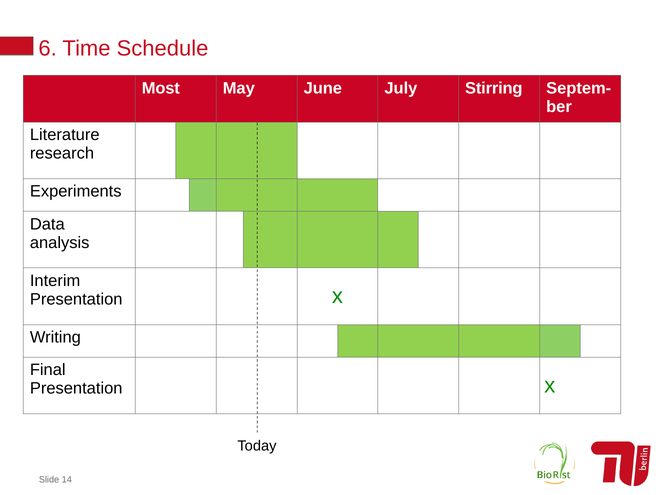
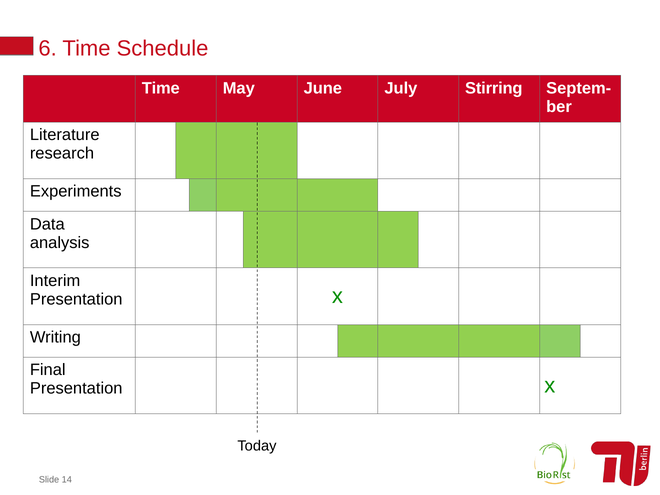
Most: Most -> Time (161, 88)
